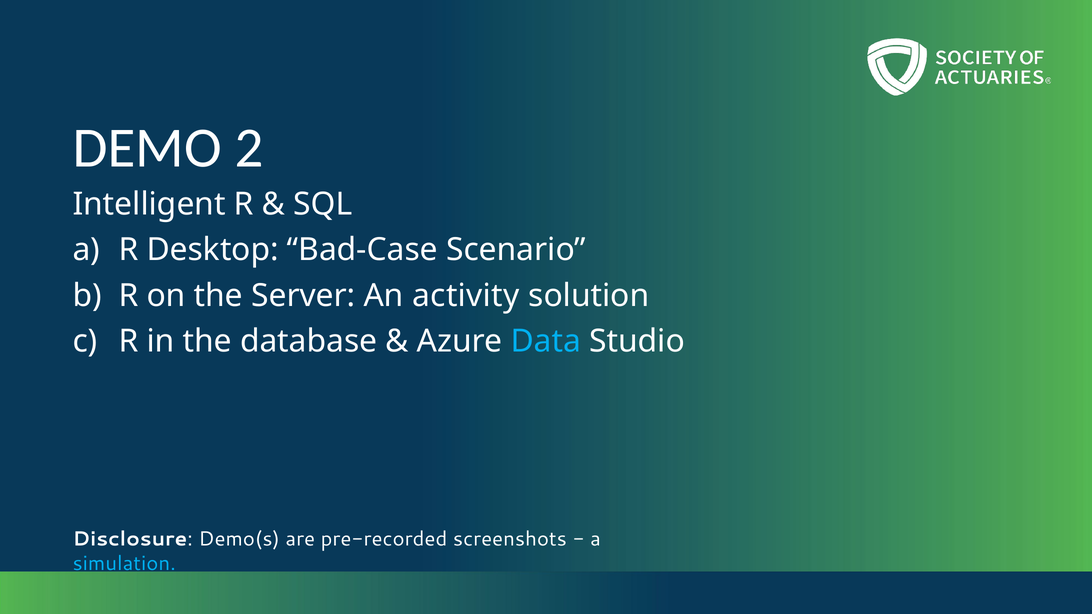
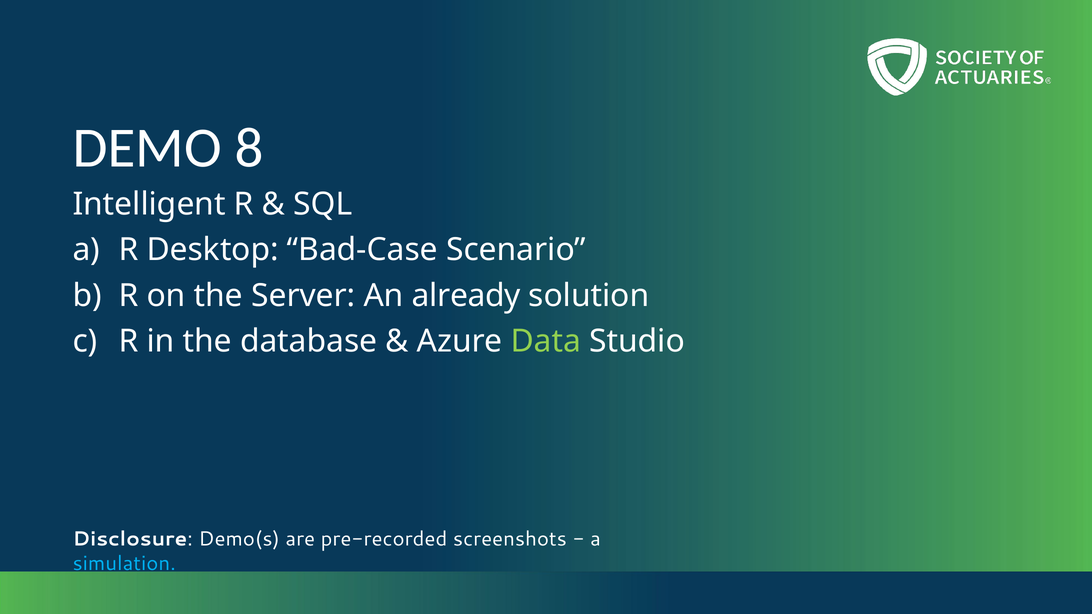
2: 2 -> 8 (249, 148)
activity: activity -> already (466, 296)
Data colour: light blue -> light green (546, 342)
